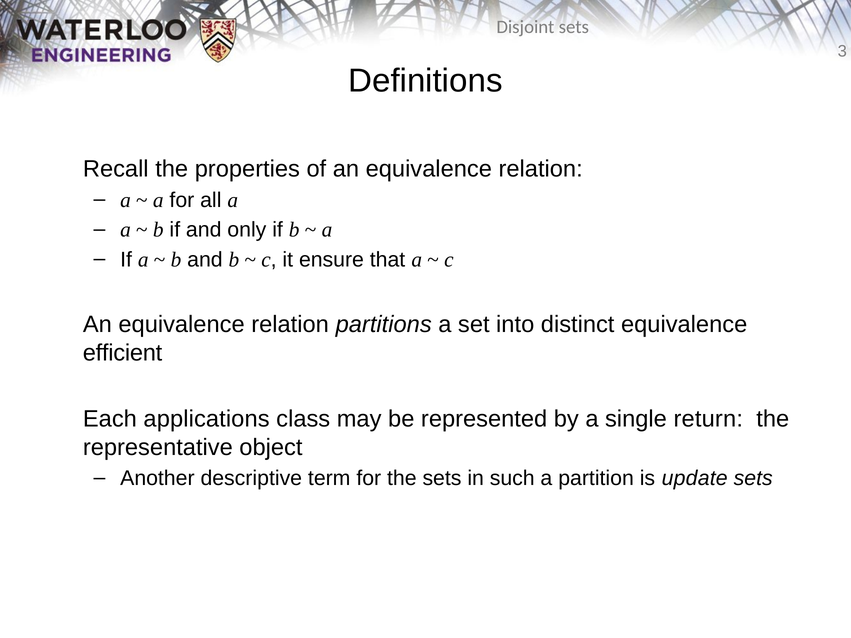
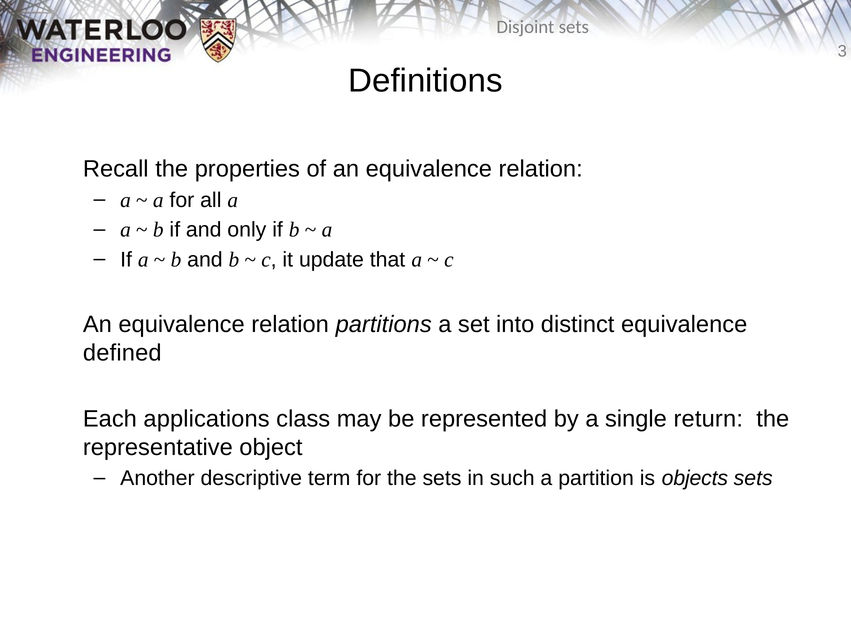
ensure: ensure -> update (331, 260)
efficient: efficient -> defined (122, 353)
update: update -> objects (695, 479)
